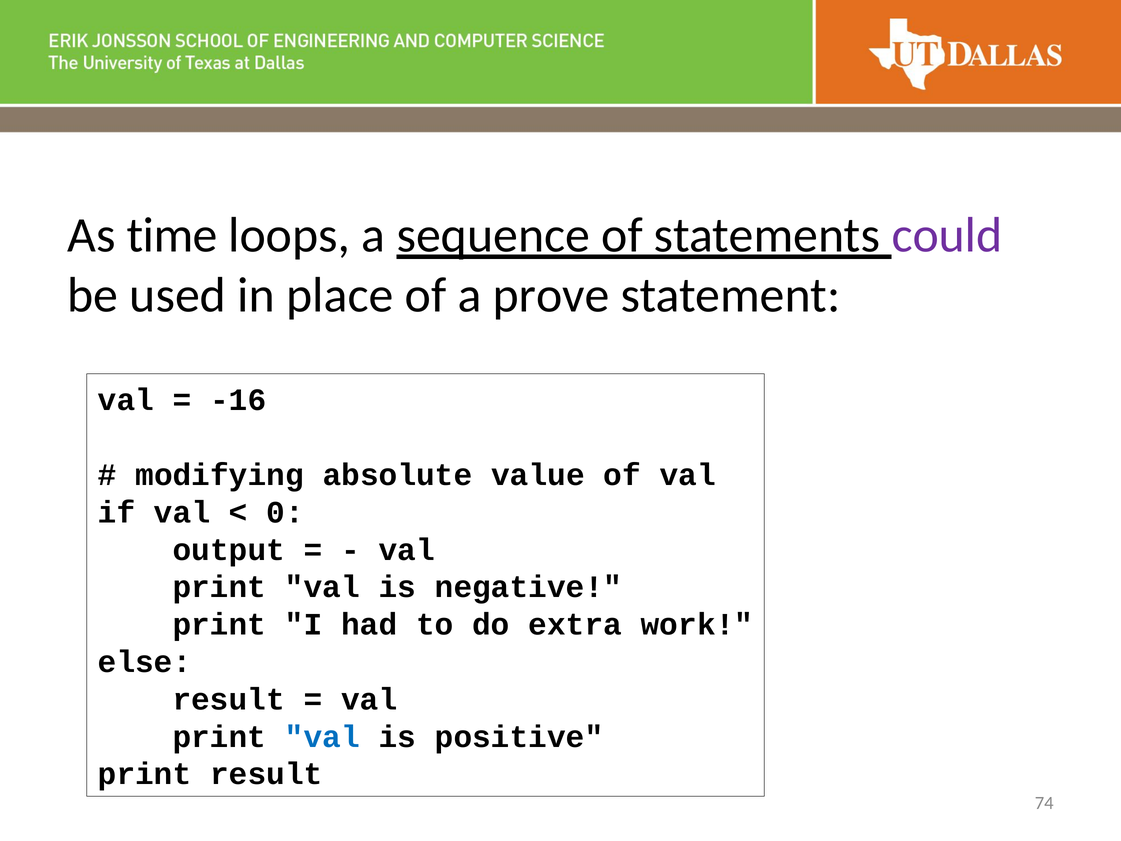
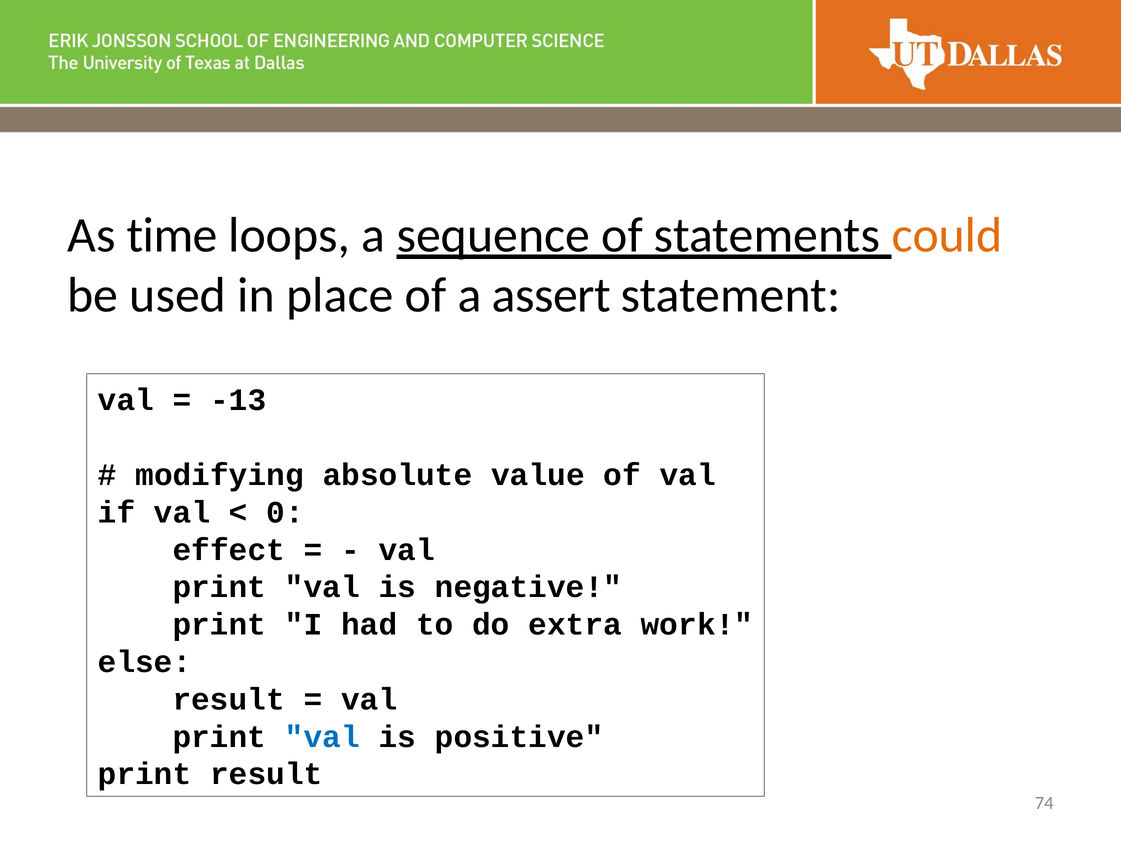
could colour: purple -> orange (947, 235)
prove: prove -> assert (551, 295)
-16: -16 -> -13 (238, 400)
output: output -> effect (229, 550)
